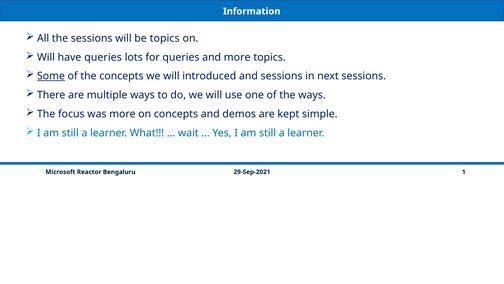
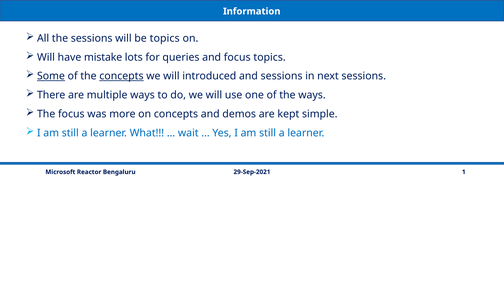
have queries: queries -> mistake (103, 57)
and more: more -> focus (237, 57)
concepts underline: none -> present (121, 76)
